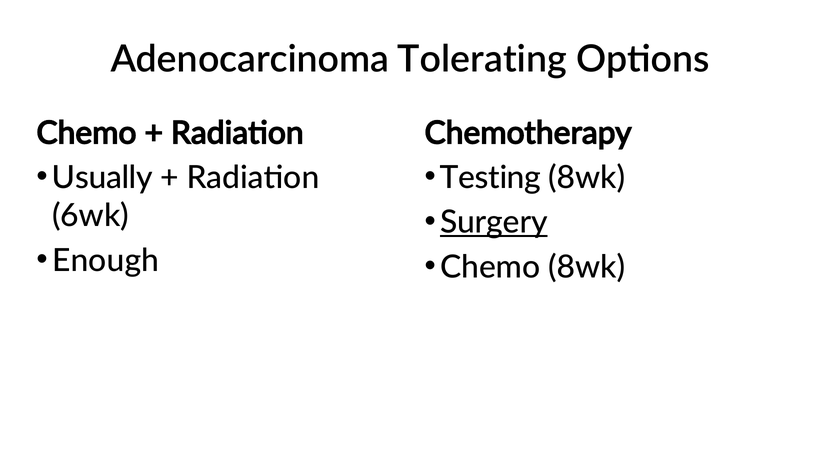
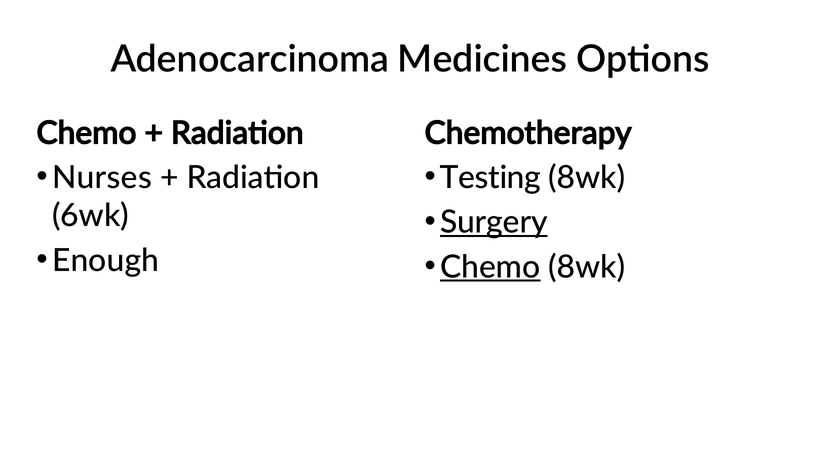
Tolerating: Tolerating -> Medicines (482, 59)
Usually: Usually -> Nurses (102, 178)
Chemo underline: none -> present (490, 267)
